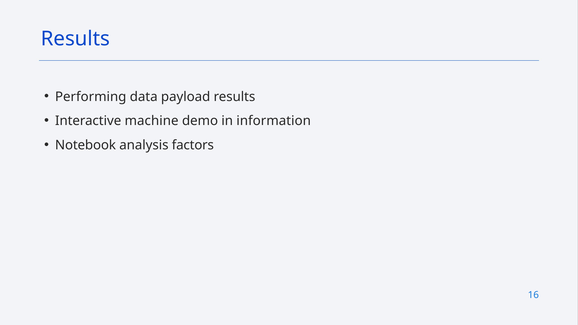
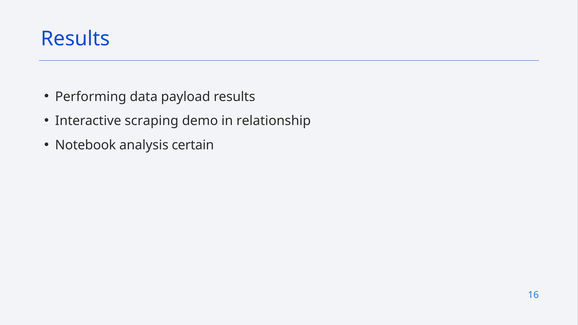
machine: machine -> scraping (152, 121)
information: information -> relationship (274, 121)
factors: factors -> certain (193, 145)
